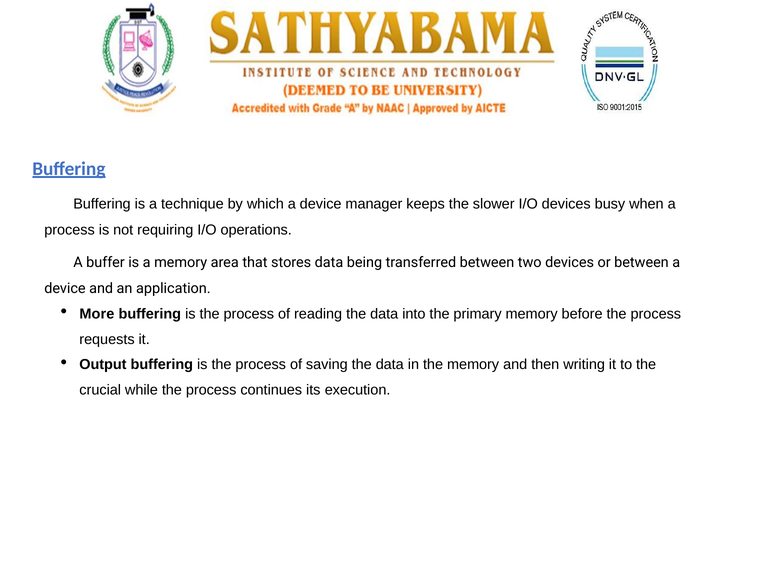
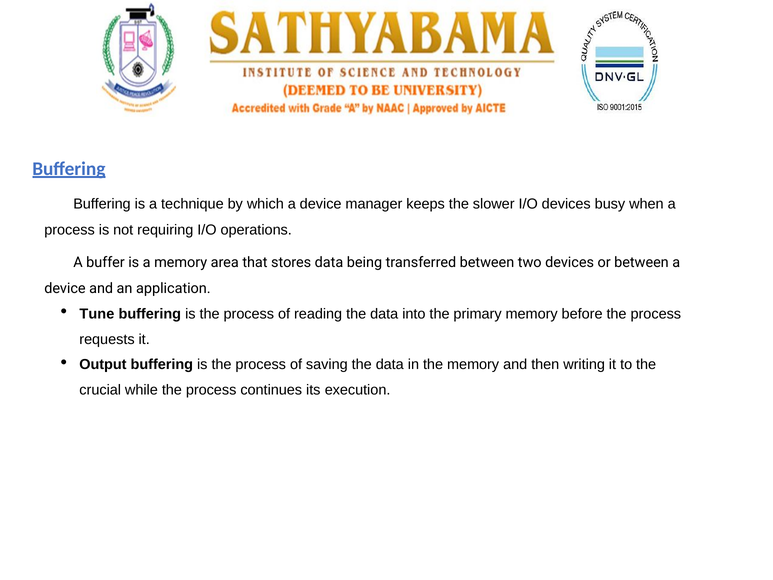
More: More -> Tune (97, 314)
